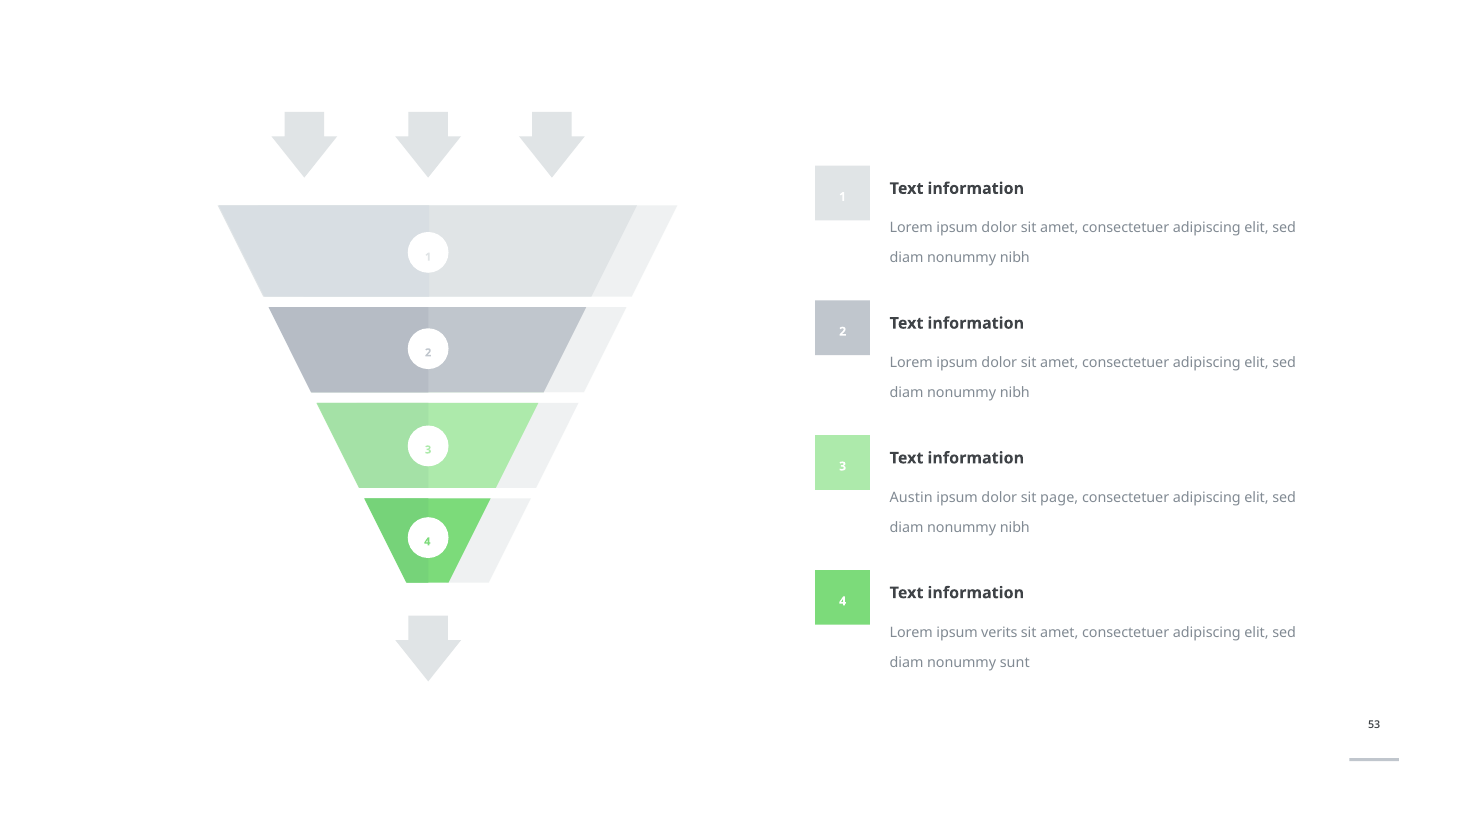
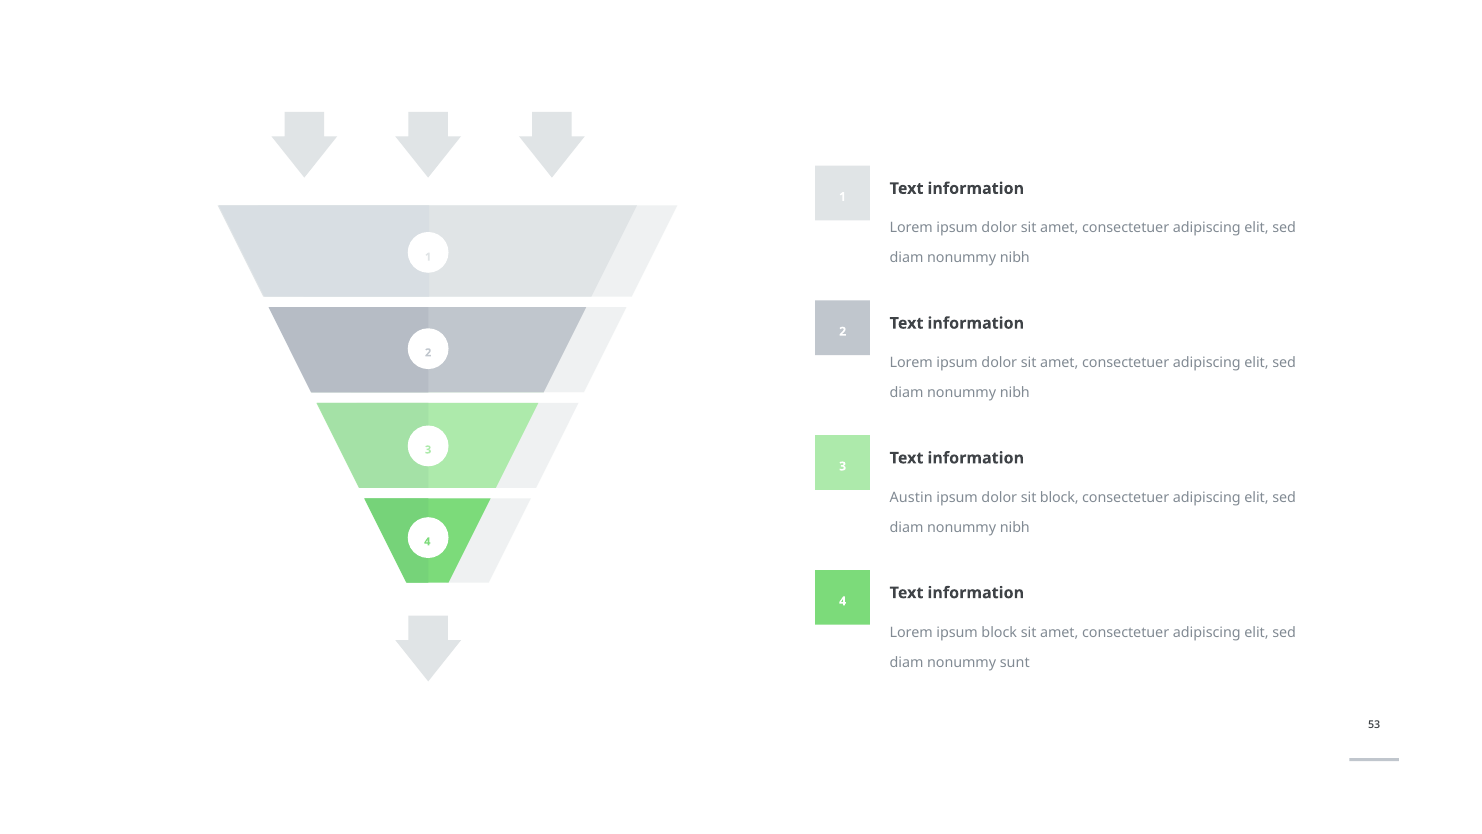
sit page: page -> block (1059, 498)
ipsum verits: verits -> block (999, 632)
